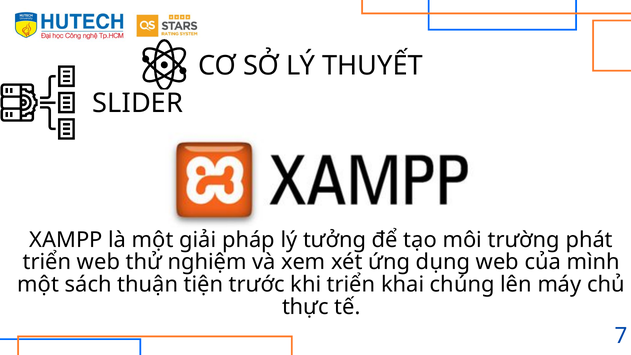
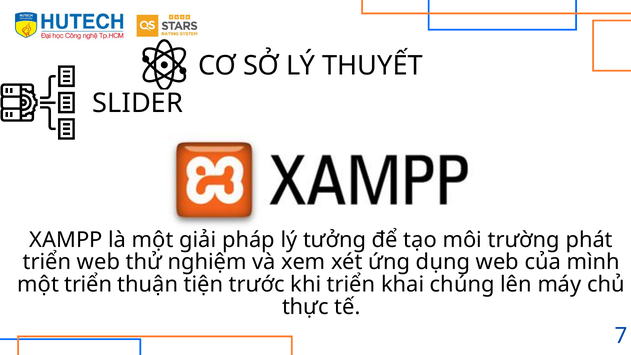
một sách: sách -> triển (88, 284)
